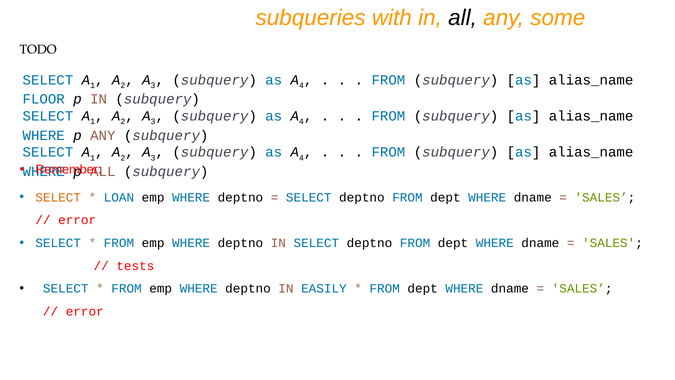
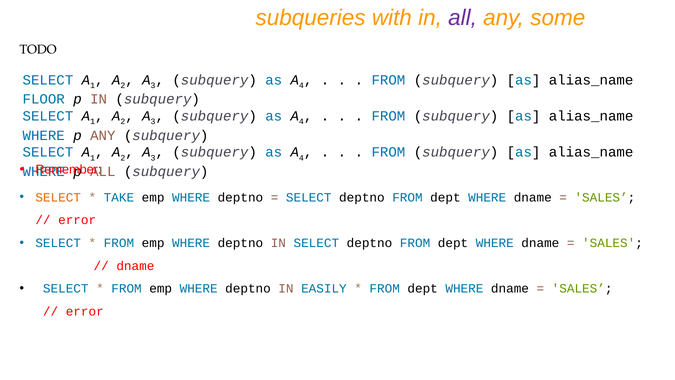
all colour: black -> purple (463, 18)
LOAN: LOAN -> TAKE (119, 197)
tests: tests -> dname (135, 266)
